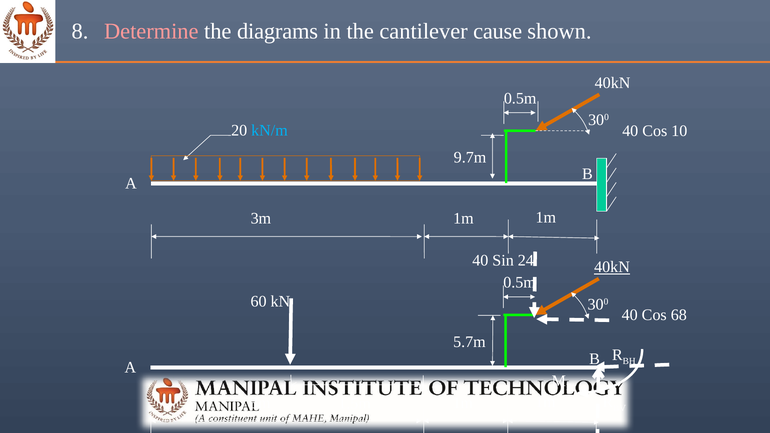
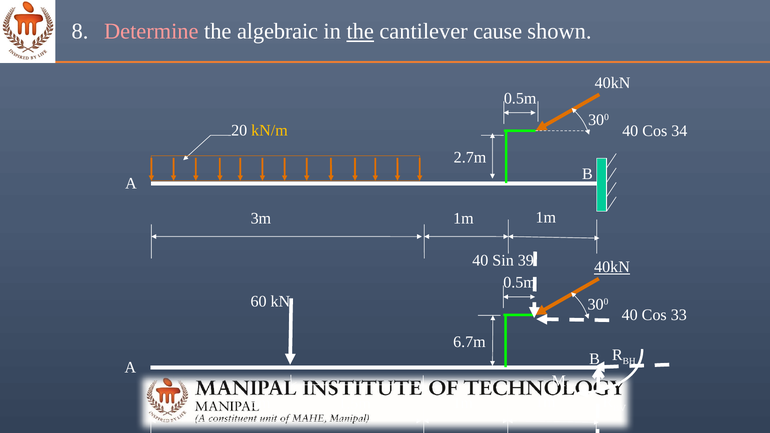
diagrams: diagrams -> algebraic (278, 32)
the underline: none -> present (360, 32)
kN/m colour: light blue -> yellow (269, 130)
10: 10 -> 34 (679, 131)
9.7m: 9.7m -> 2.7m (470, 158)
24: 24 -> 39 (526, 261)
68: 68 -> 33 (679, 315)
5.7m: 5.7m -> 6.7m (469, 342)
